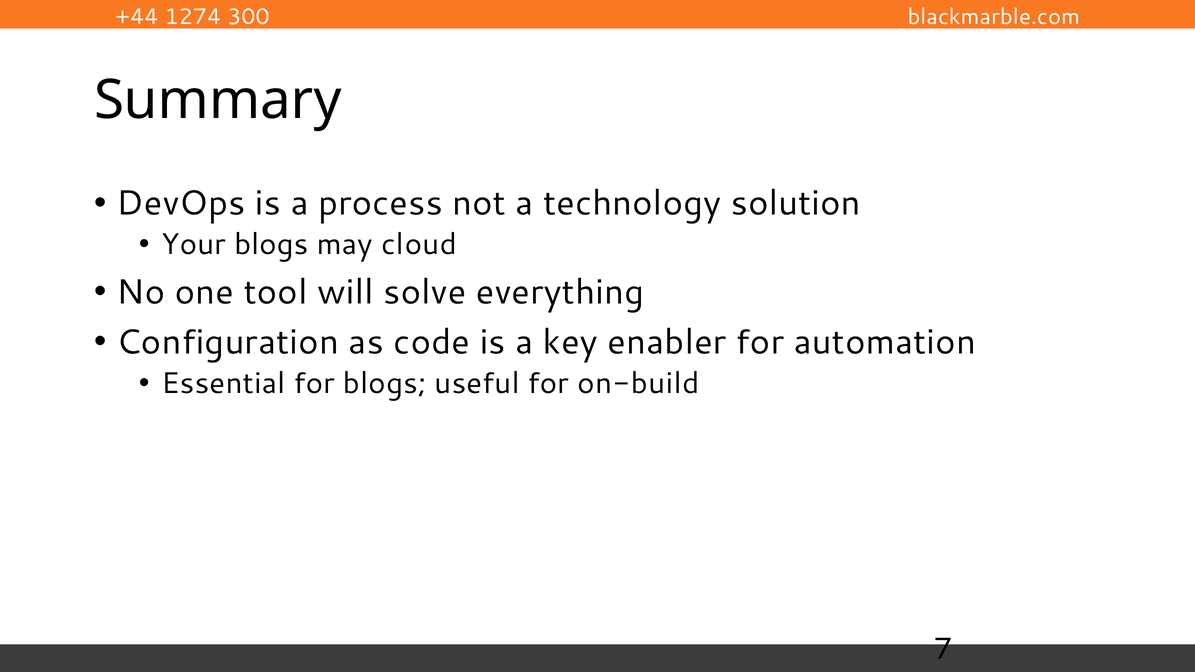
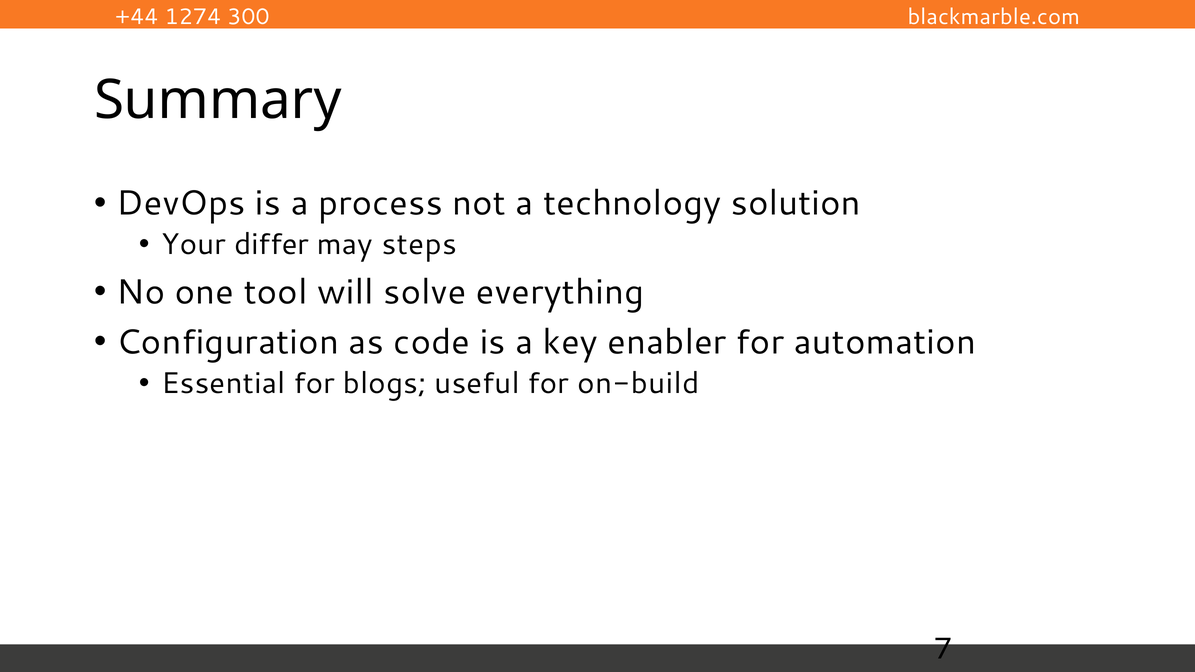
Your blogs: blogs -> differ (272, 245)
cloud: cloud -> steps (419, 245)
